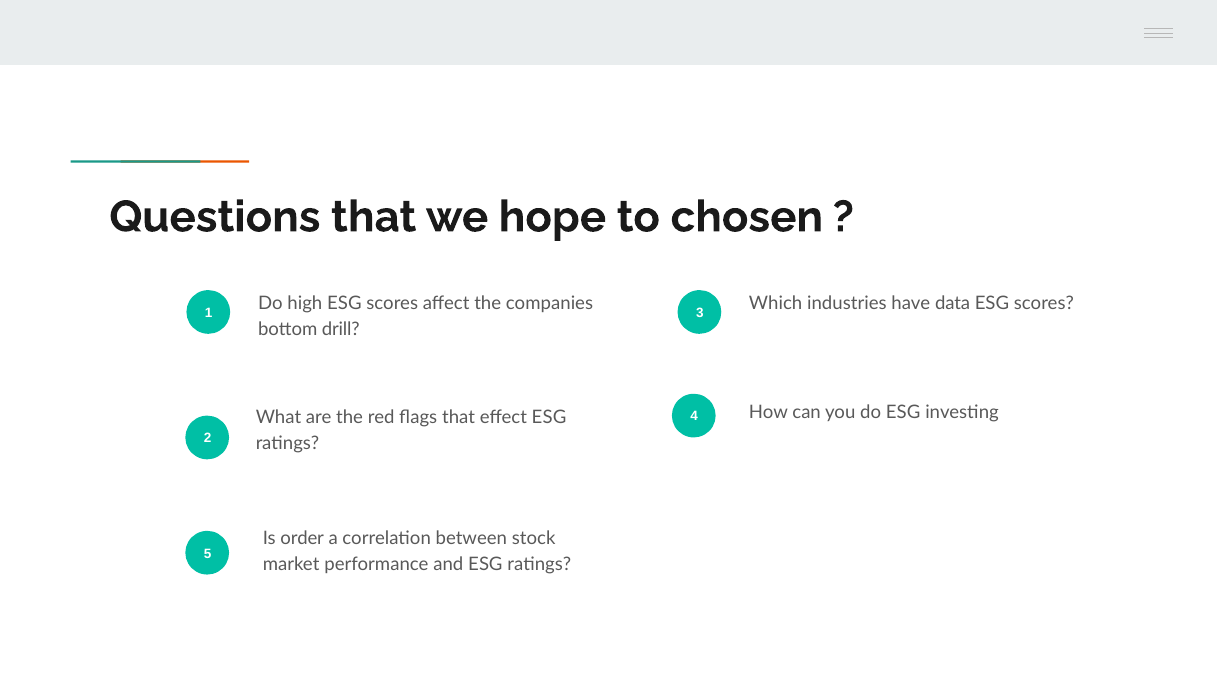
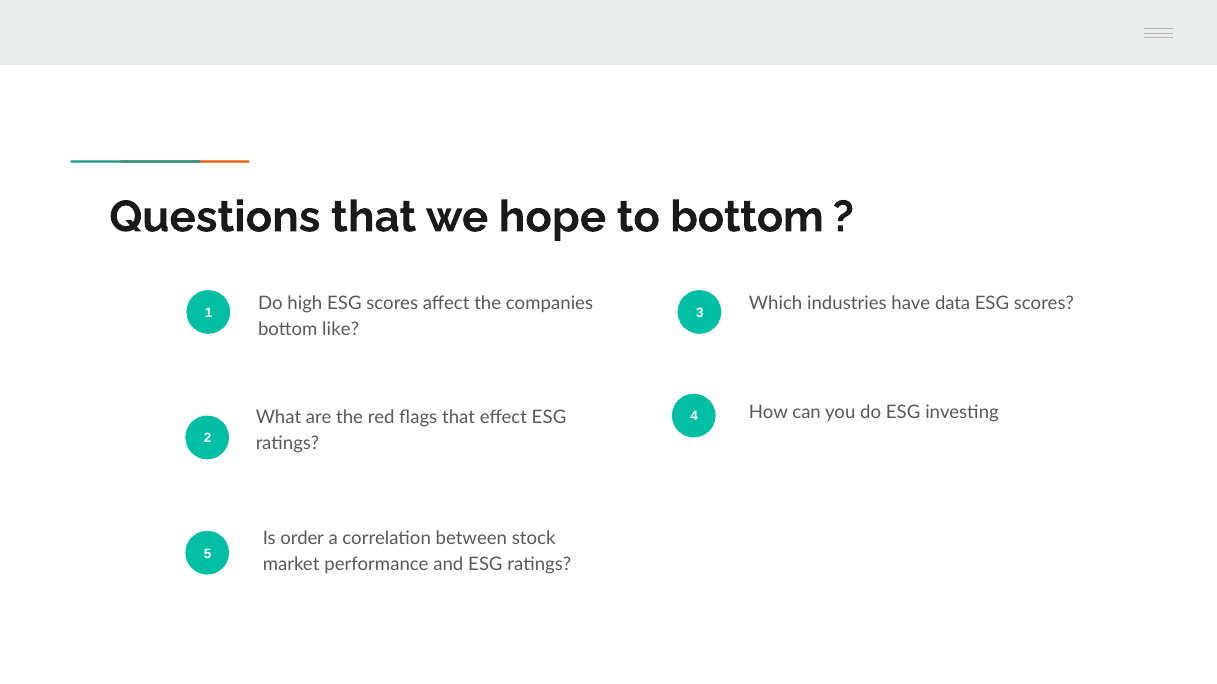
to chosen: chosen -> bottom (747, 217)
drill: drill -> like (341, 330)
